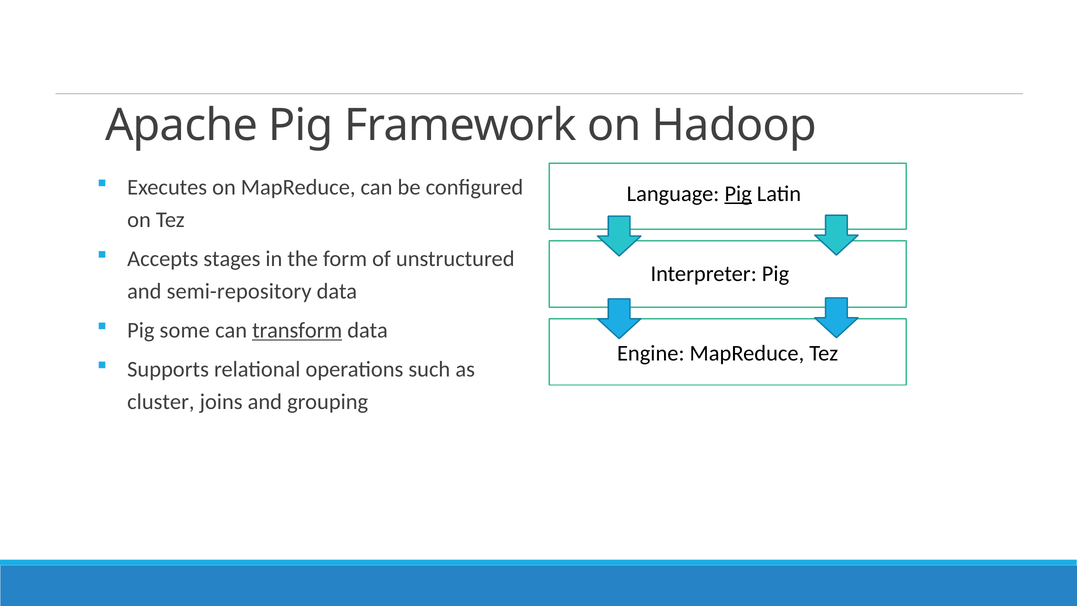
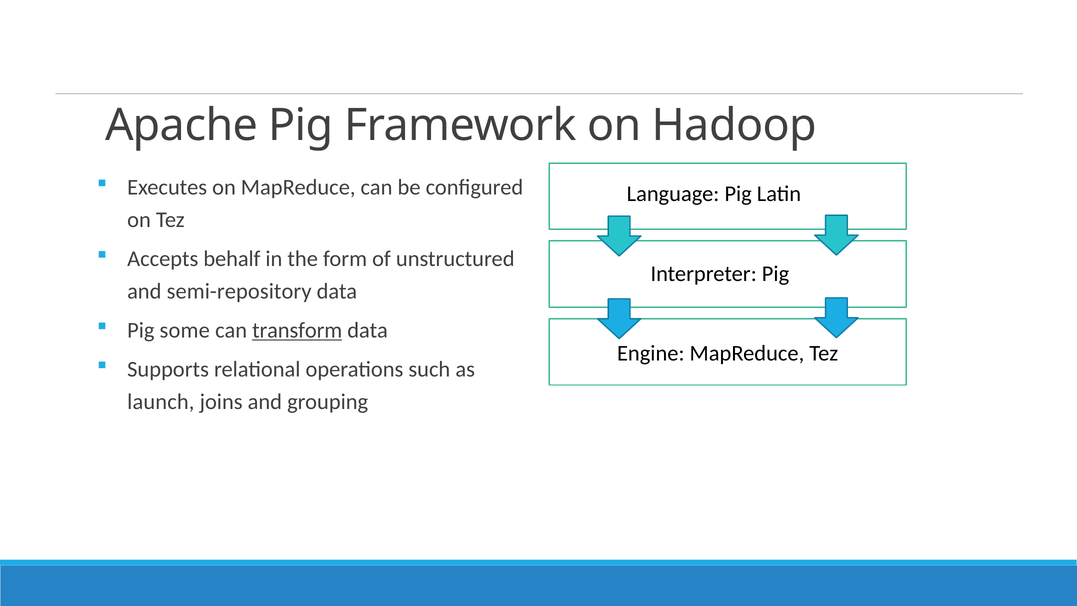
Pig underline: present -> none (738, 194)
stages: stages -> behalf (232, 259)
cluster: cluster -> launch (161, 402)
